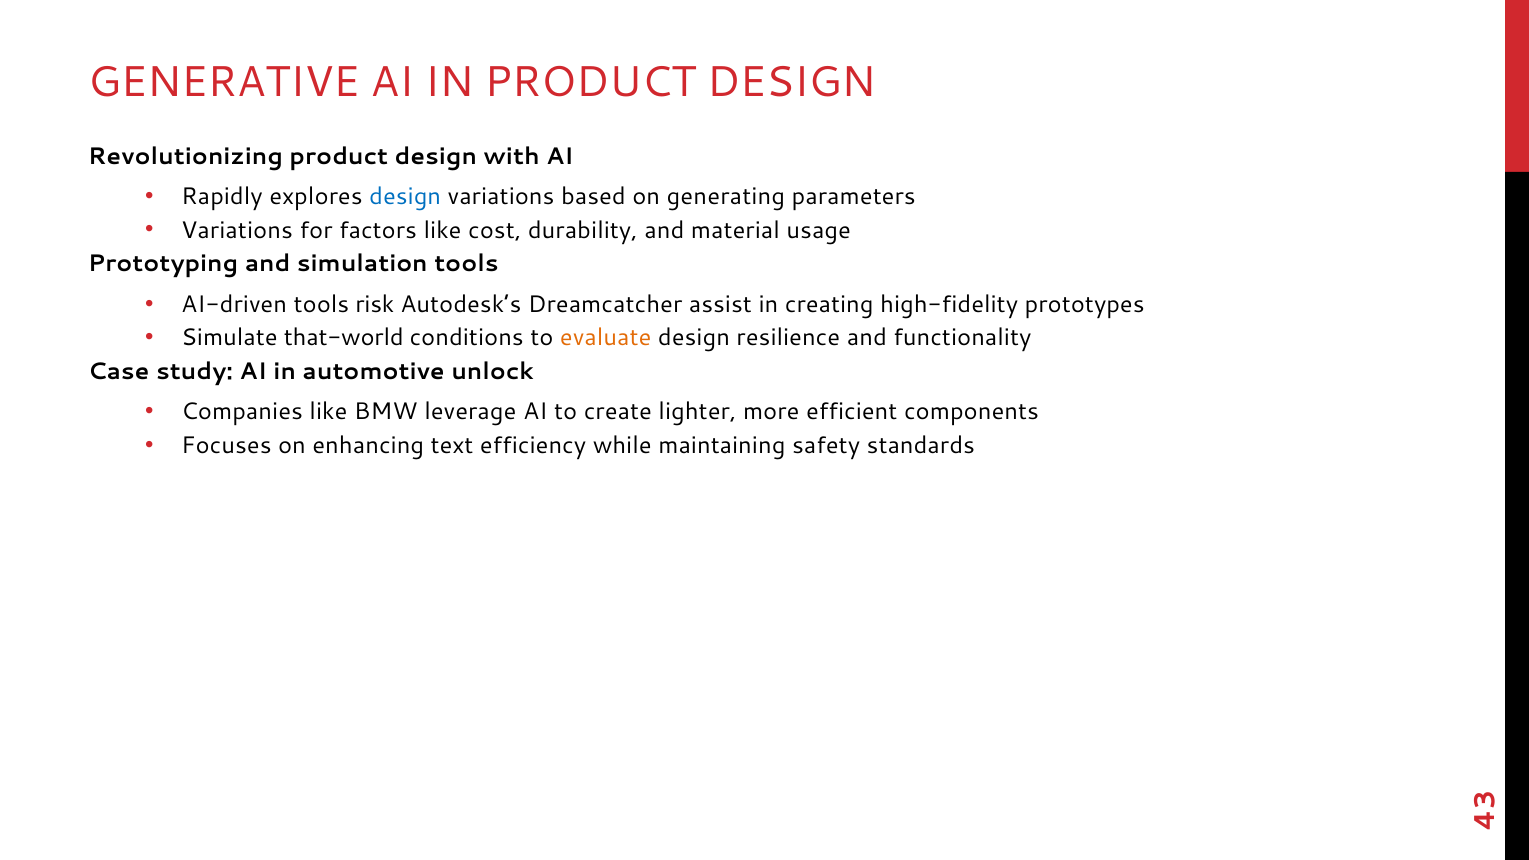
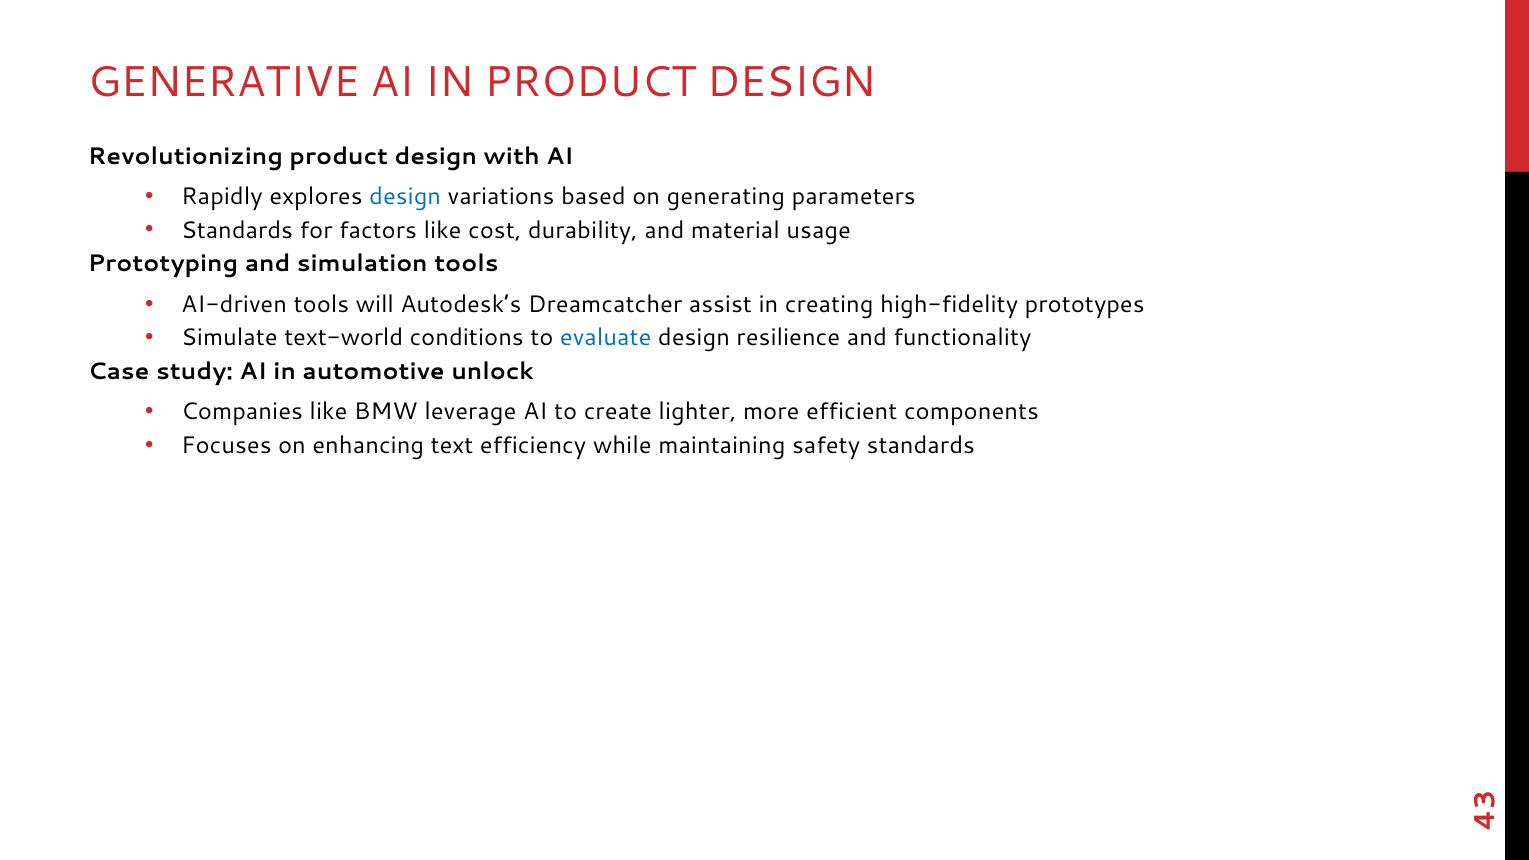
Variations: Variations -> Standards (237, 230)
risk: risk -> will (375, 305)
that-world: that-world -> text-world (344, 338)
evaluate colour: orange -> blue (606, 338)
